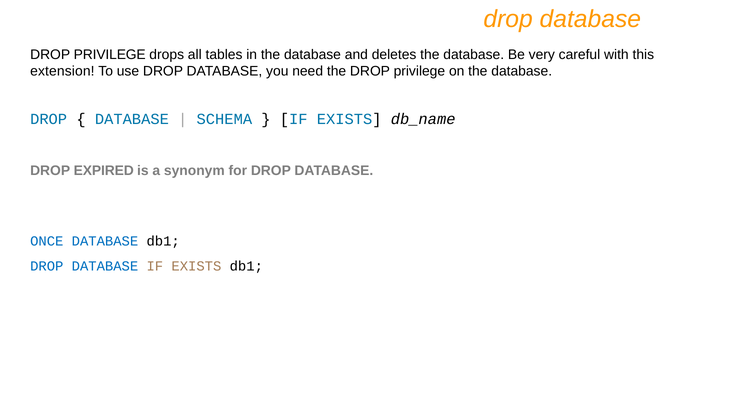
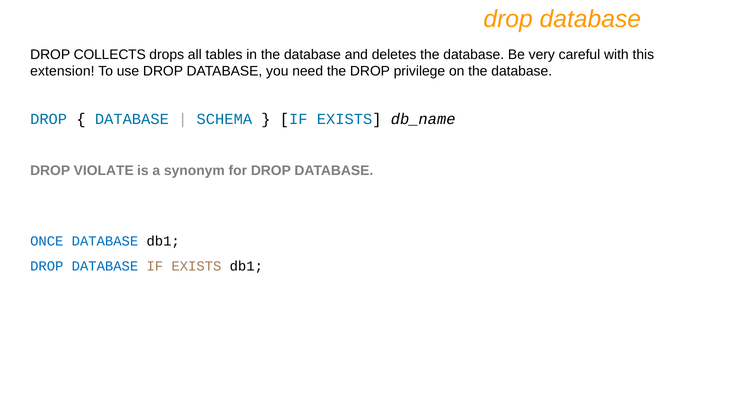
PRIVILEGE: PRIVILEGE -> COLLECTS (110, 55)
EXPIRED: EXPIRED -> VIOLATE (104, 171)
